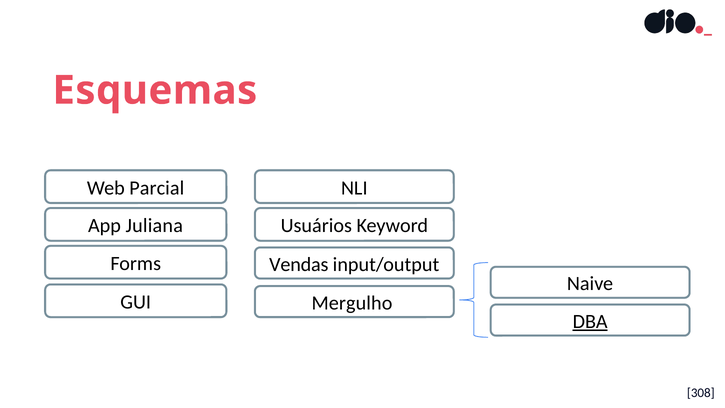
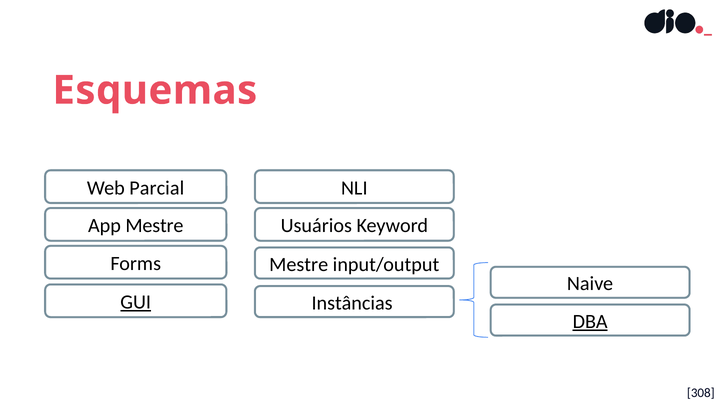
App Juliana: Juliana -> Mestre (154, 226)
Vendas: Vendas -> Mestre (299, 264)
GUI underline: none -> present (136, 302)
Mergulho: Mergulho -> Instâncias (352, 303)
